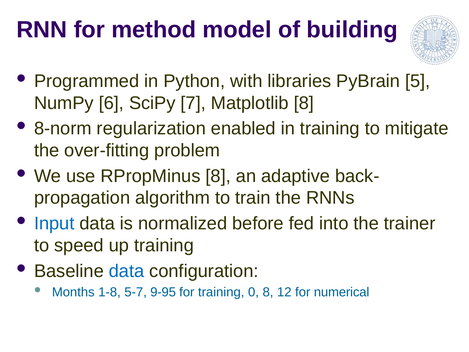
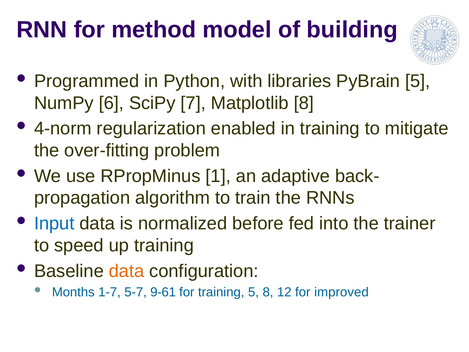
8-norm: 8-norm -> 4-norm (63, 128)
RPropMinus 8: 8 -> 1 (218, 176)
data colour: blue -> orange (127, 271)
1-8: 1-8 -> 1-7 (110, 292)
9-95: 9-95 -> 9-61 (163, 292)
training 0: 0 -> 5 (253, 292)
numerical: numerical -> improved (341, 292)
